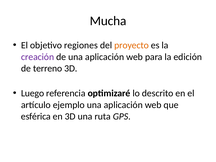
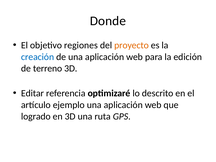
Mucha: Mucha -> Donde (108, 21)
creación colour: purple -> blue (38, 57)
Luego: Luego -> Editar (33, 93)
esférica: esférica -> logrado (36, 116)
